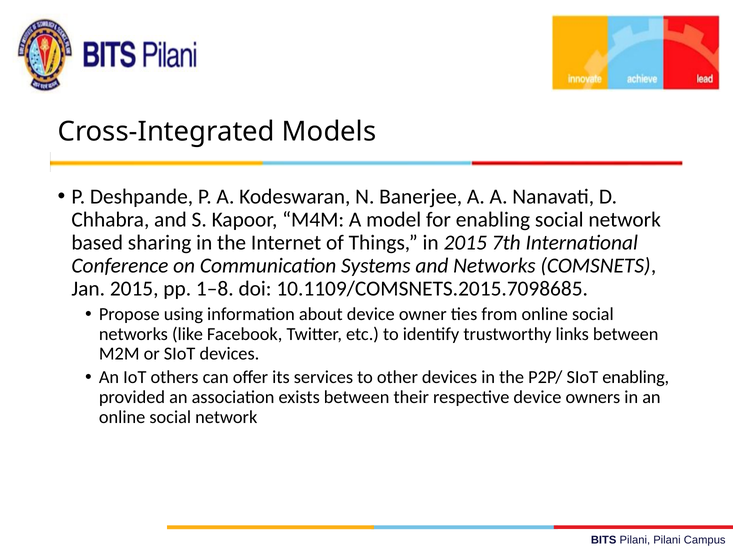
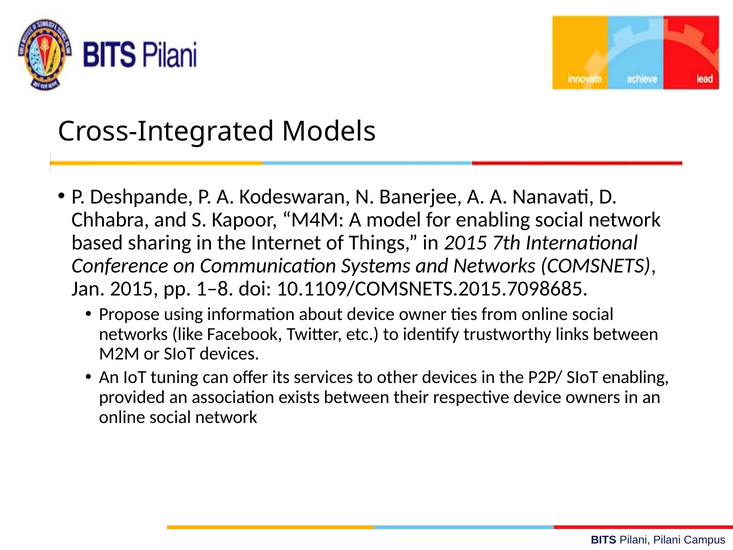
others: others -> tuning (175, 377)
